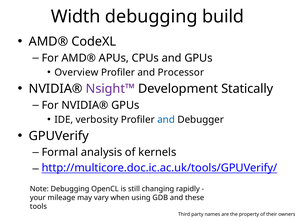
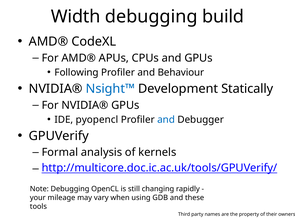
Overview: Overview -> Following (77, 73)
Processor: Processor -> Behaviour (181, 73)
Nsight™ colour: purple -> blue (110, 89)
verbosity: verbosity -> pyopencl (97, 120)
